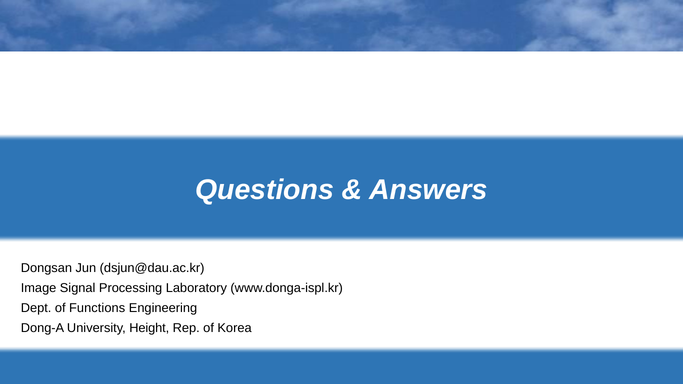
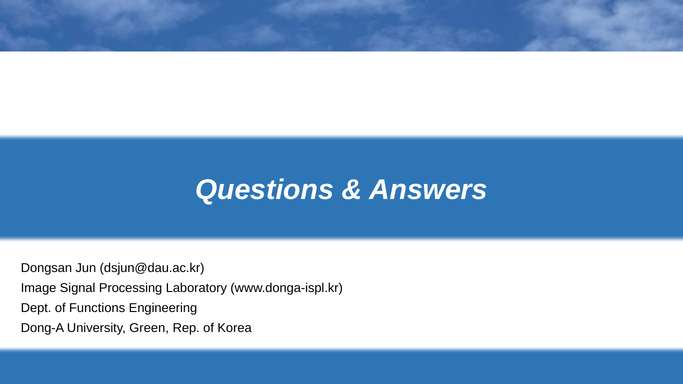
Height: Height -> Green (149, 328)
